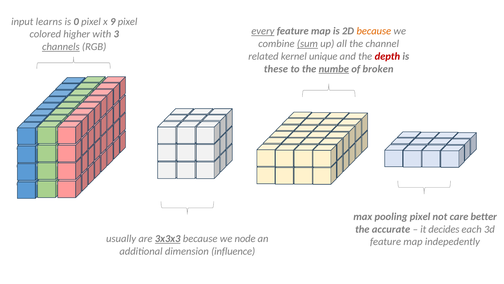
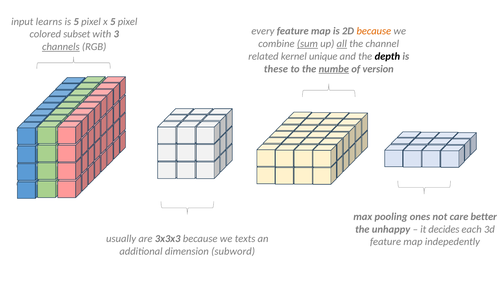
is 0: 0 -> 5 (76, 21)
x 9: 9 -> 5 (113, 21)
every underline: present -> none (263, 31)
higher: higher -> subset (77, 34)
all underline: none -> present (342, 44)
depth colour: red -> black (387, 56)
broken: broken -> version (378, 69)
pooling pixel: pixel -> ones (420, 216)
accurate: accurate -> unhappy (391, 229)
3x3x3 underline: present -> none (168, 238)
node: node -> texts (245, 238)
influence: influence -> subword (233, 251)
